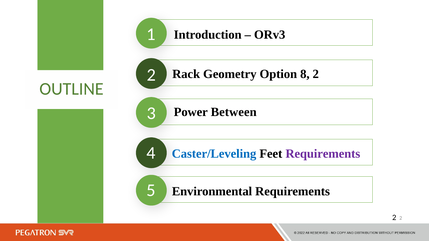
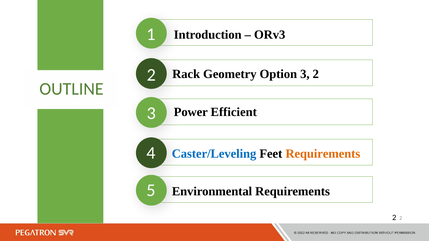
Option 8: 8 -> 3 (305, 74)
Between: Between -> Efficient (234, 112)
Requirements colour: purple -> orange (323, 154)
